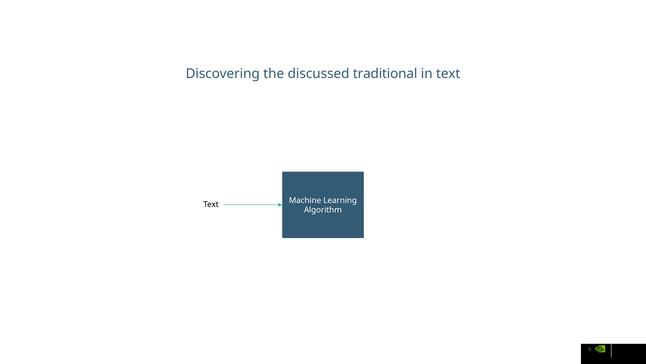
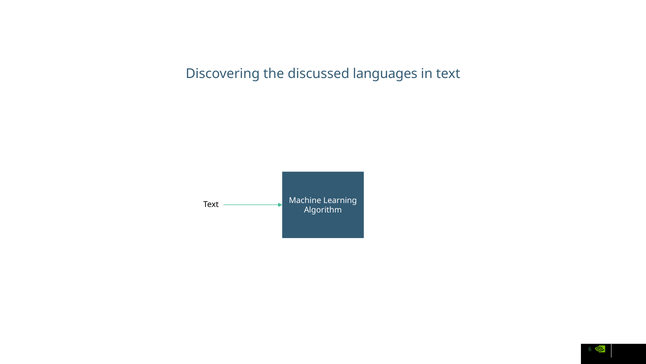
traditional: traditional -> languages (385, 74)
